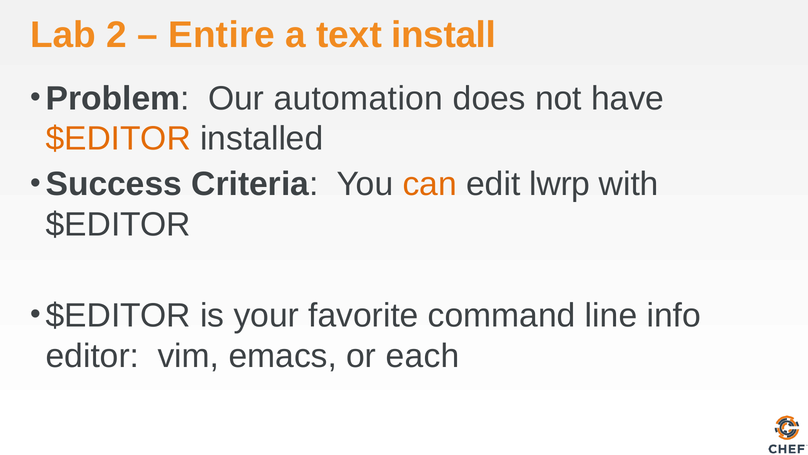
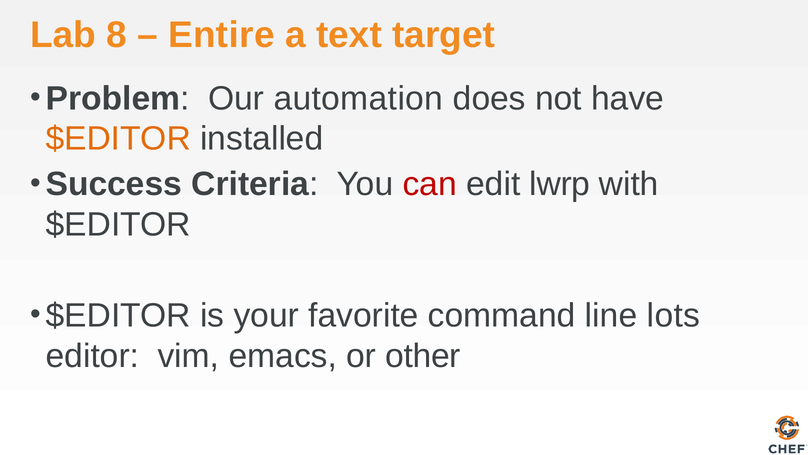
2: 2 -> 8 (117, 35)
install: install -> target (444, 35)
can colour: orange -> red (430, 184)
info: info -> lots (673, 315)
each: each -> other (423, 356)
